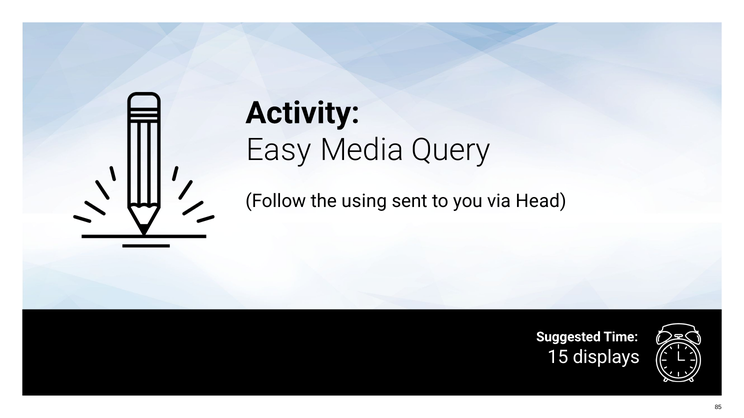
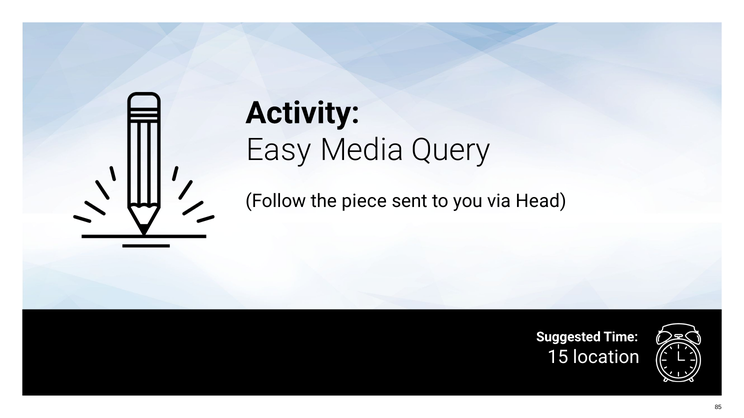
using: using -> piece (364, 201)
displays: displays -> location (606, 358)
